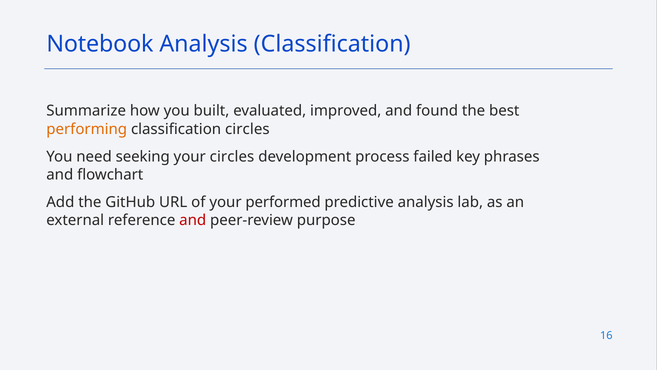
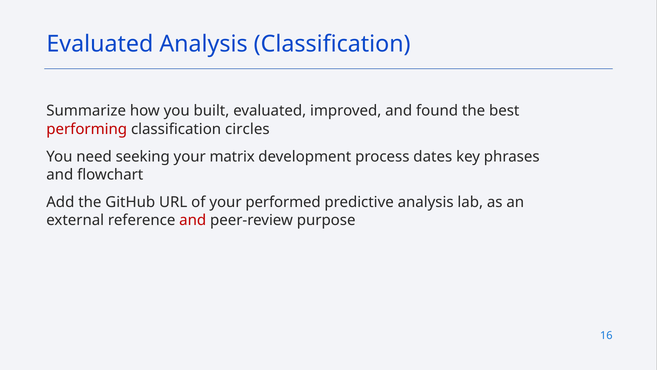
Notebook: Notebook -> Evaluated (100, 44)
performing colour: orange -> red (87, 129)
your circles: circles -> matrix (232, 157)
failed: failed -> dates (433, 157)
